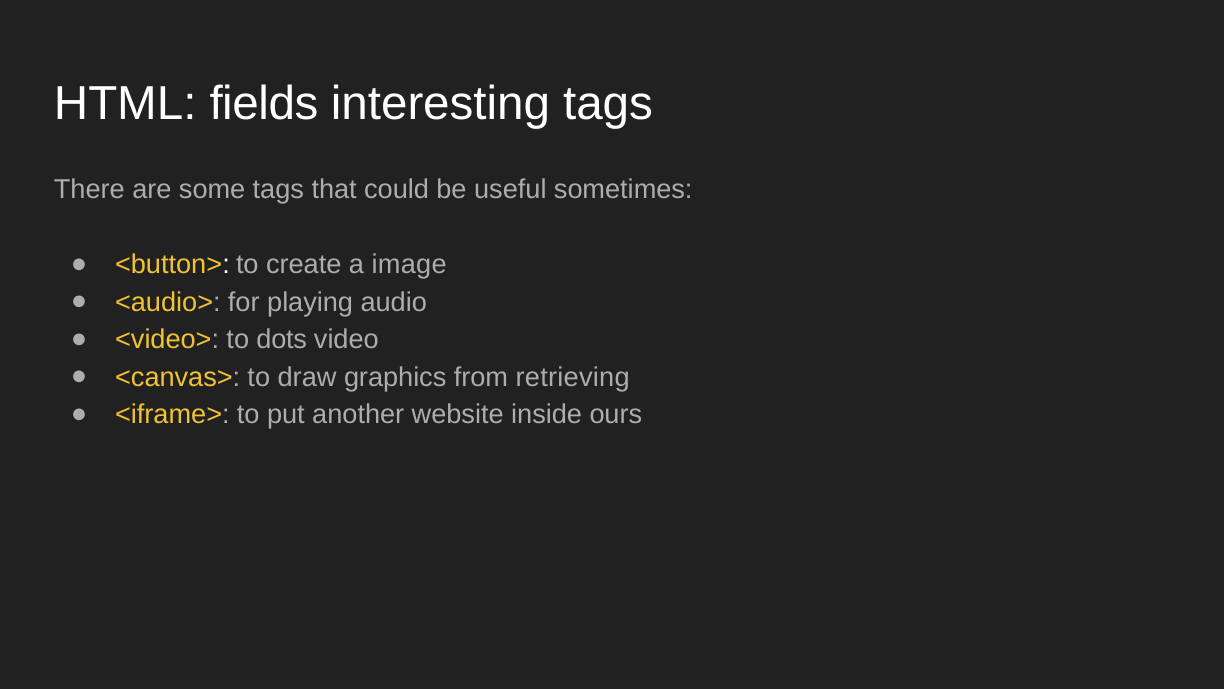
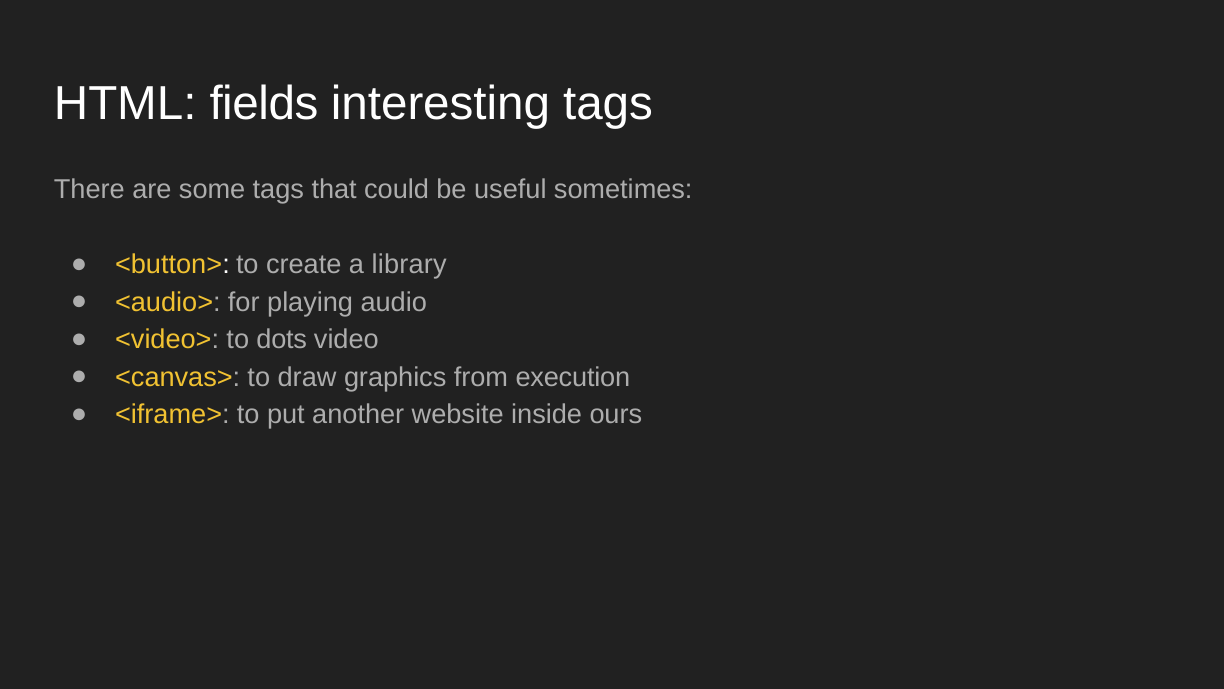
image: image -> library (409, 265)
retrieving: retrieving -> execution (573, 377)
